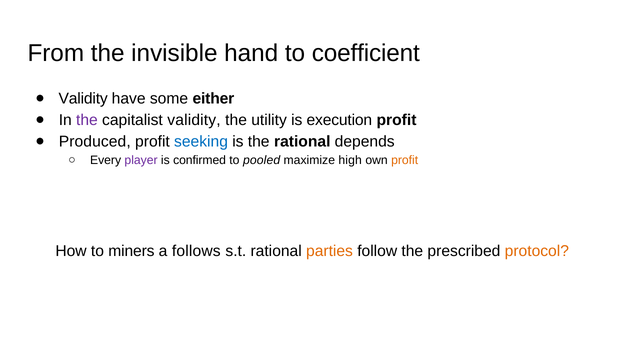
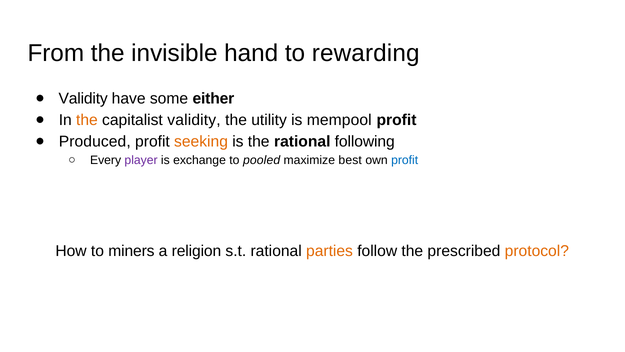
coefficient: coefficient -> rewarding (366, 53)
the colour: purple -> orange (87, 120)
execution: execution -> mempool (339, 120)
seeking colour: blue -> orange (201, 141)
depends: depends -> following (365, 141)
confirmed: confirmed -> exchange (200, 160)
high: high -> best (350, 160)
profit colour: orange -> blue (405, 160)
follows: follows -> religion (196, 251)
